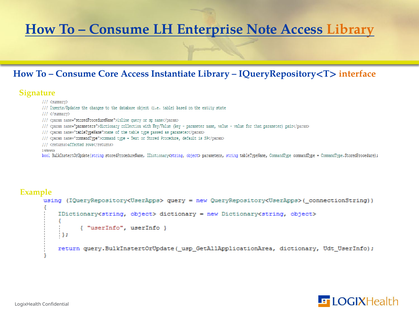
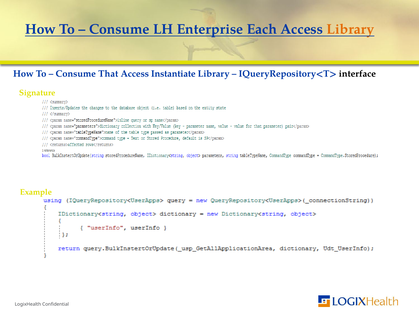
Note: Note -> Each (262, 29)
Core: Core -> That (108, 74)
interface colour: orange -> black (357, 74)
